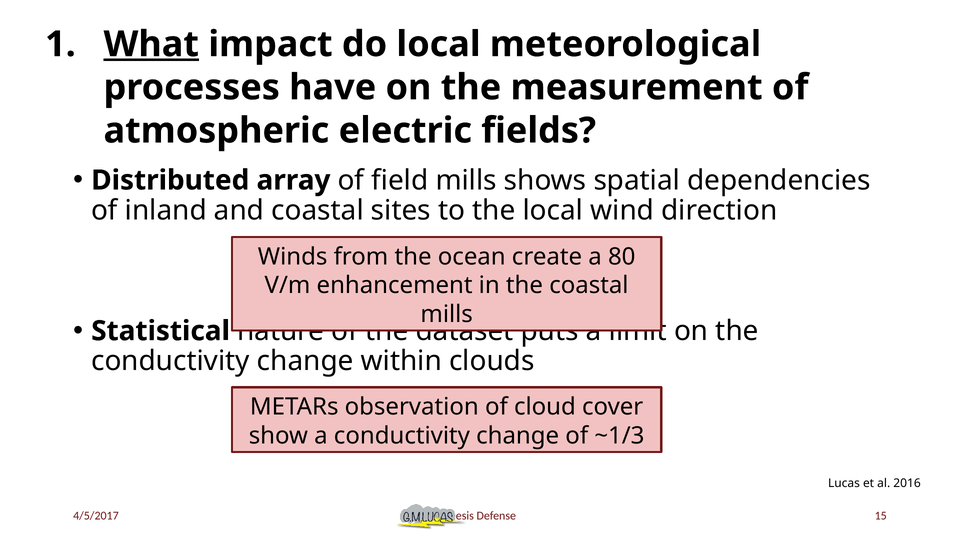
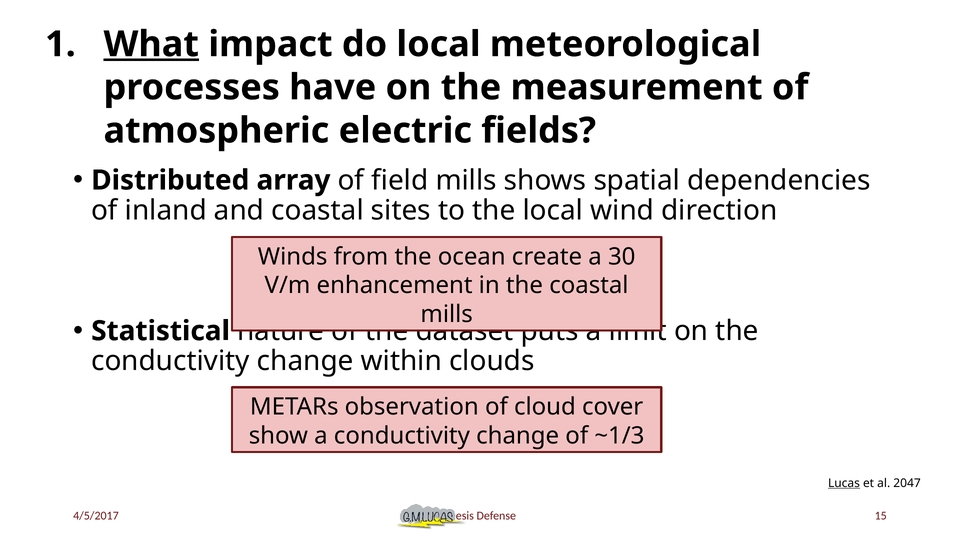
80: 80 -> 30 (622, 257)
Lucas underline: none -> present (844, 483)
2016: 2016 -> 2047 (907, 483)
